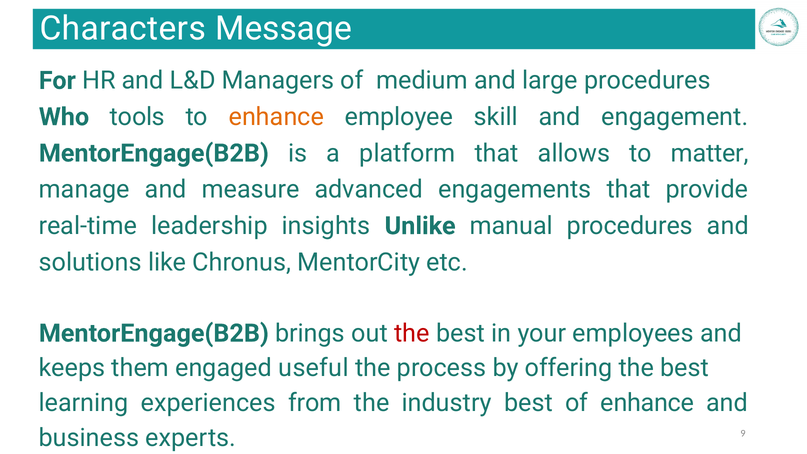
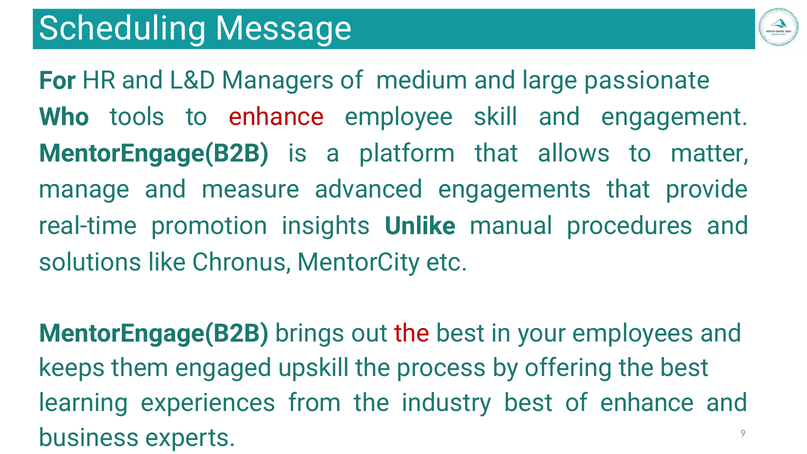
Characters: Characters -> Scheduling (123, 29)
large procedures: procedures -> passionate (647, 81)
enhance colour: orange -> red (276, 117)
leadership: leadership -> promotion (209, 226)
useful: useful -> upskill (314, 368)
